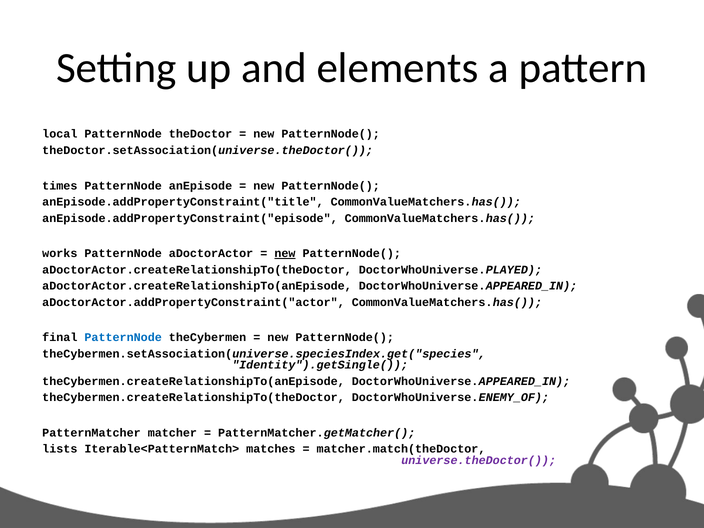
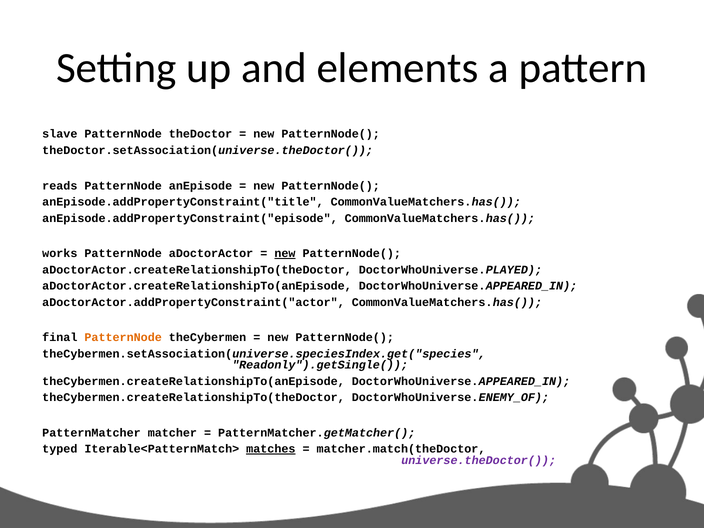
local: local -> slave (60, 134)
times: times -> reads (60, 186)
PatternNode colour: blue -> orange (123, 337)
Identity").getSingle(: Identity").getSingle( -> Readonly").getSingle( (320, 365)
lists: lists -> typed (60, 449)
matches underline: none -> present (271, 449)
